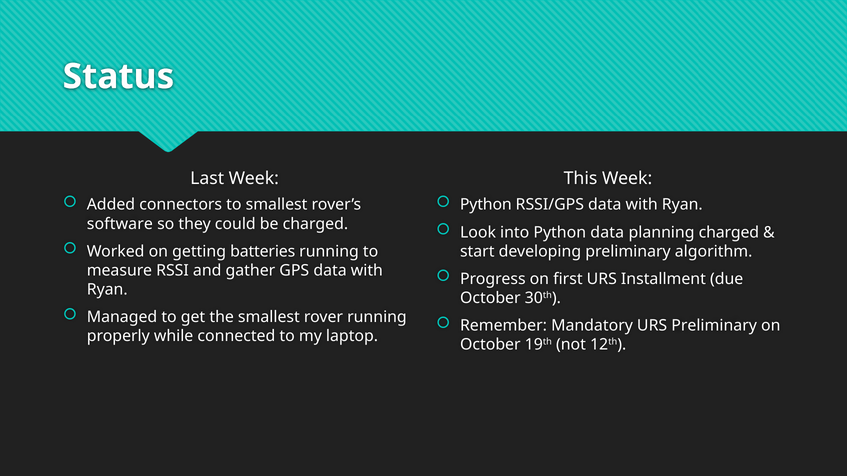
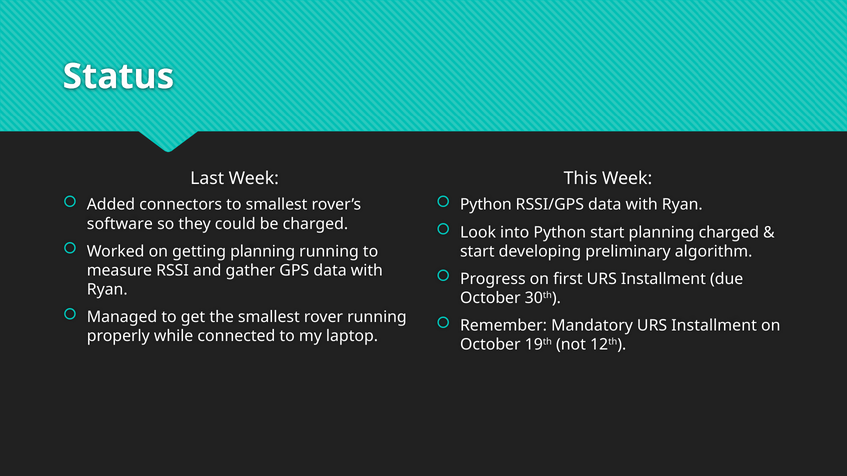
Python data: data -> start (607, 232)
getting batteries: batteries -> planning (263, 252)
Mandatory URS Preliminary: Preliminary -> Installment (714, 326)
